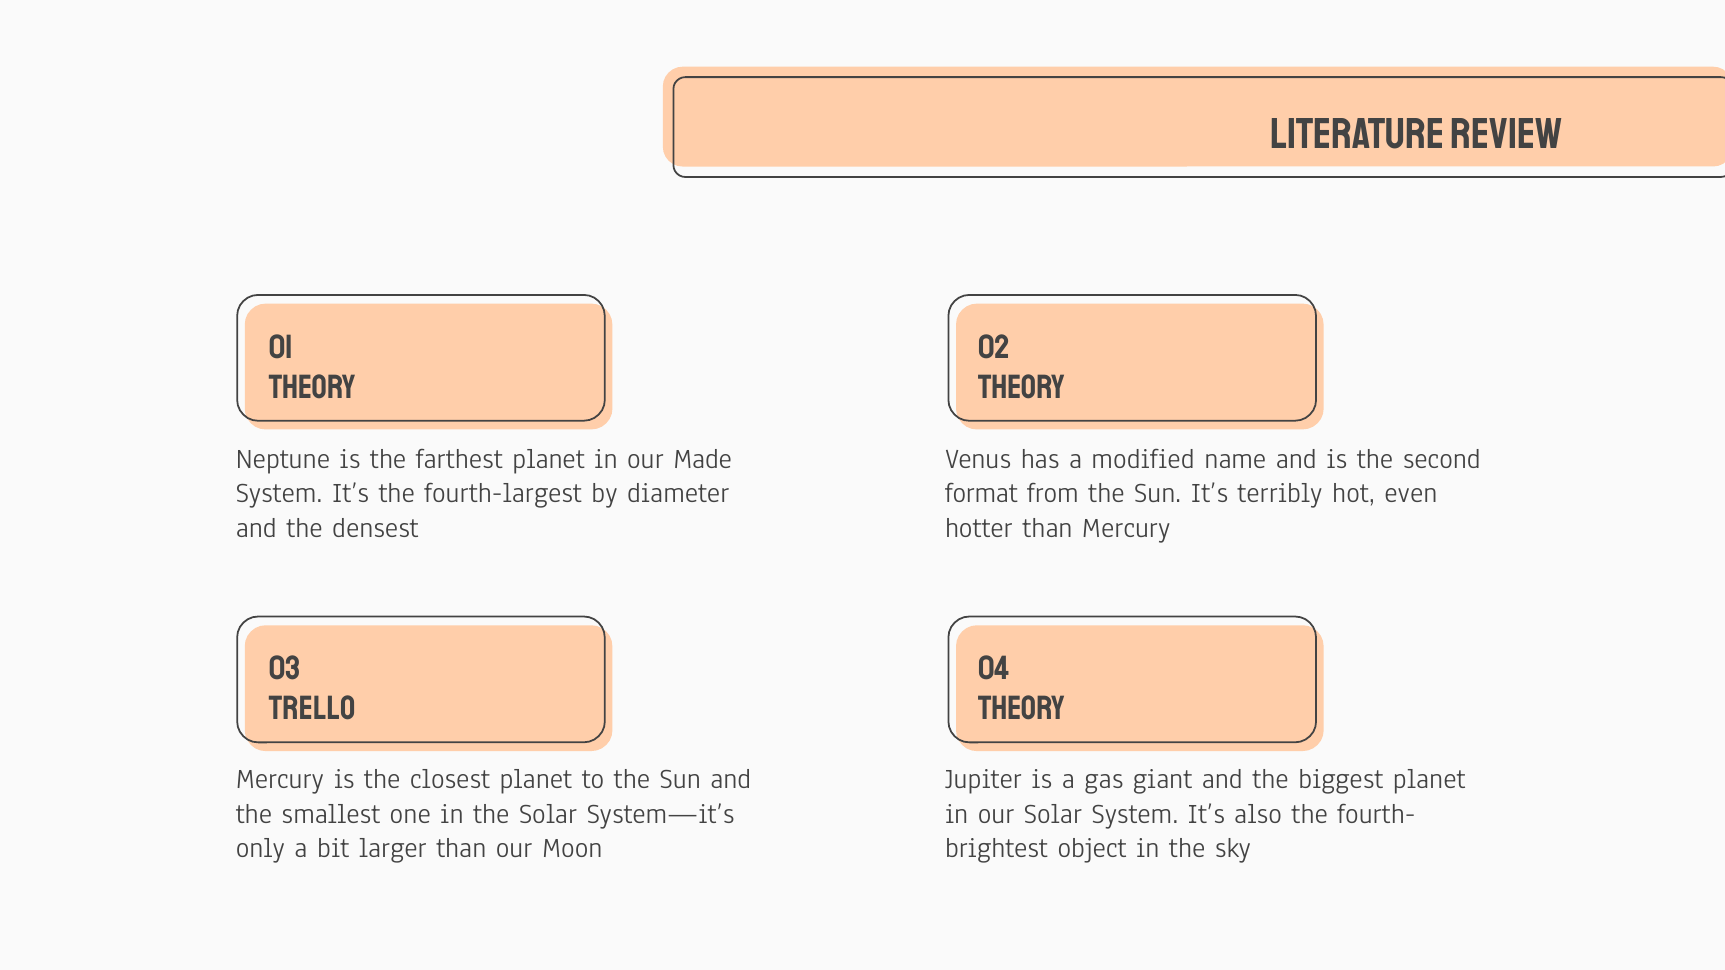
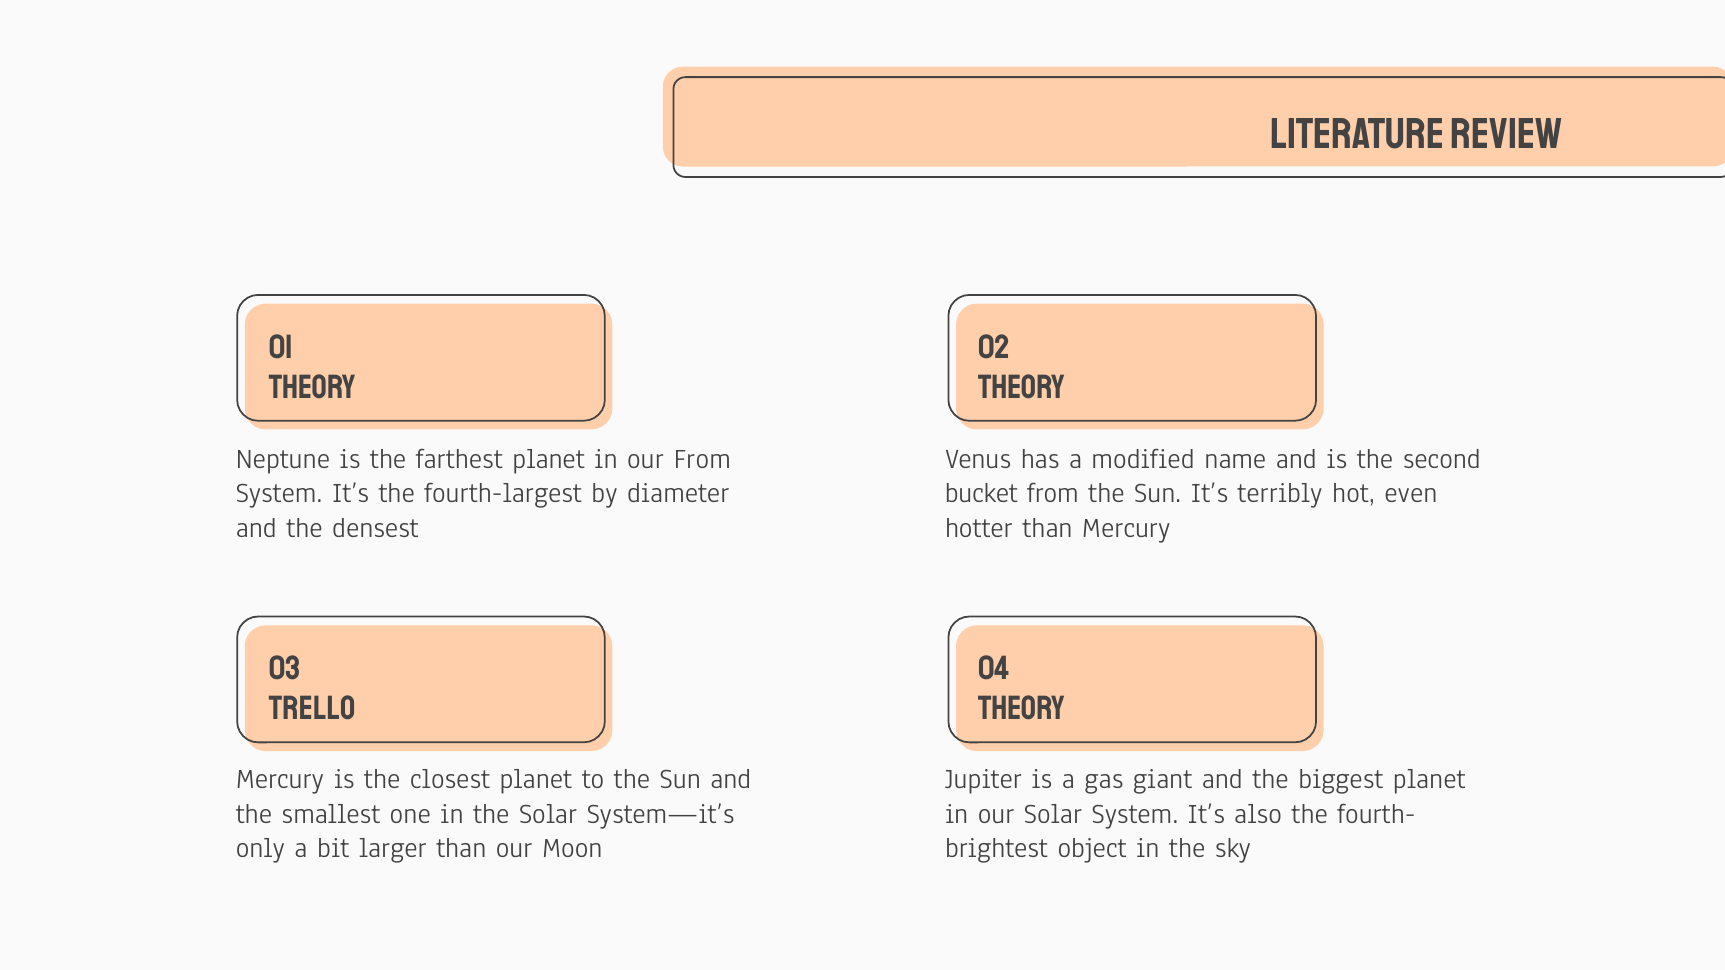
our Made: Made -> From (702, 459)
format: format -> bucket (981, 493)
